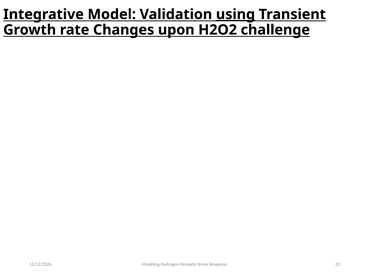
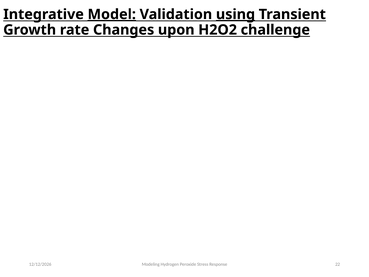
Model underline: none -> present (112, 14)
